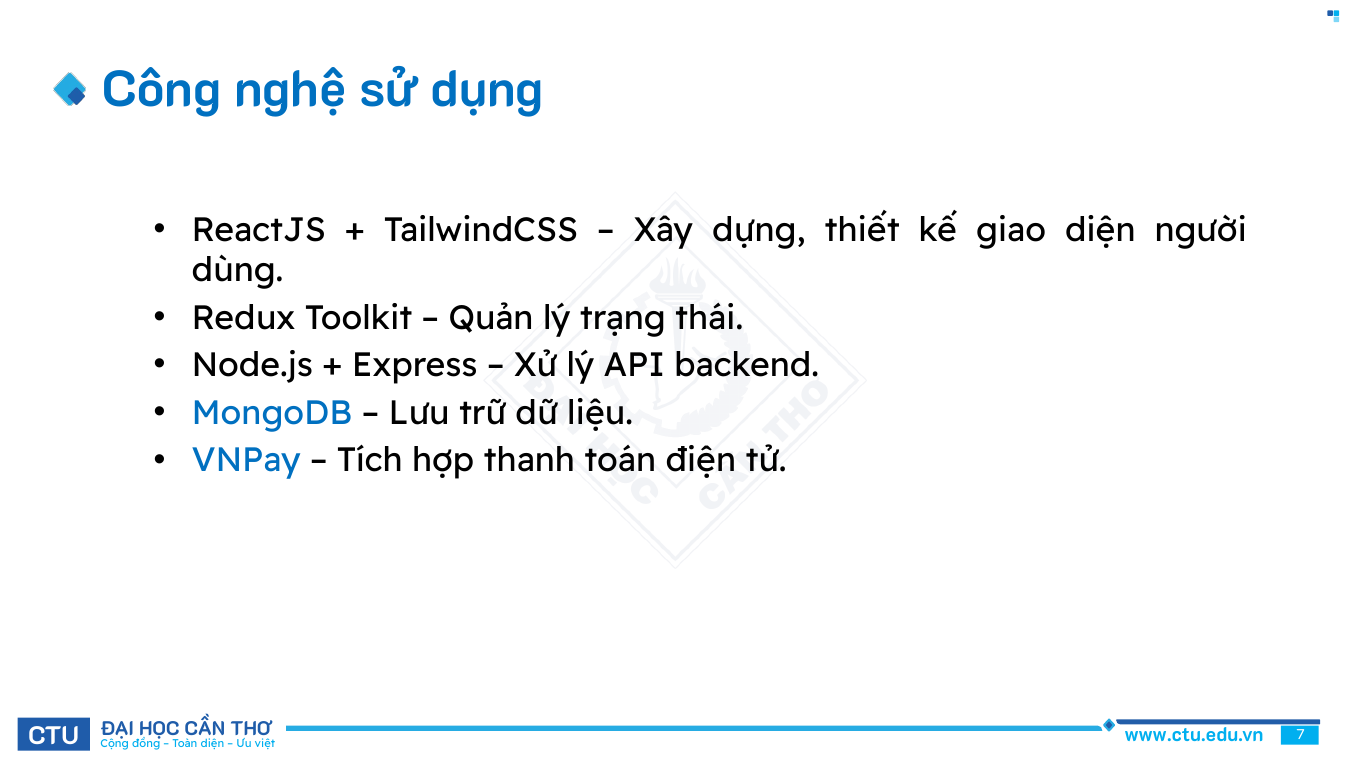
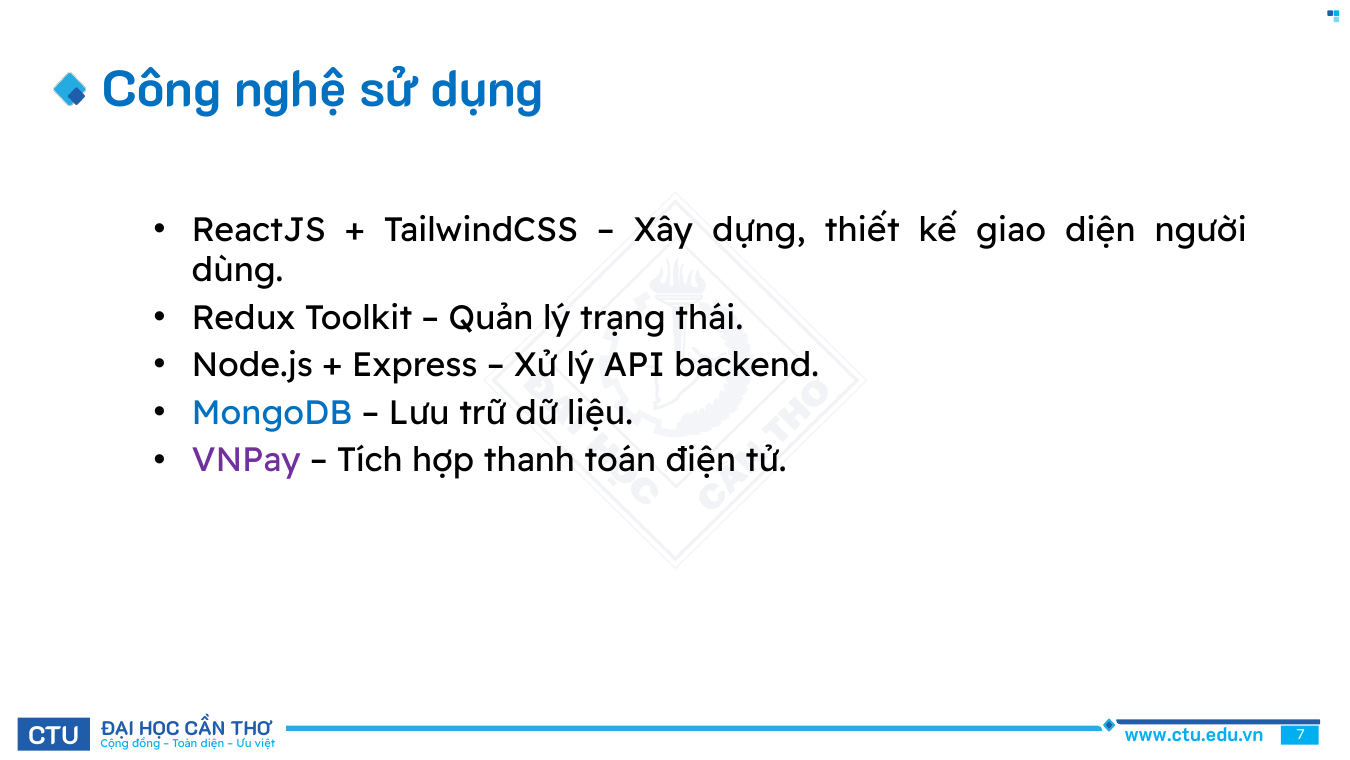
VNPay colour: blue -> purple (246, 460)
